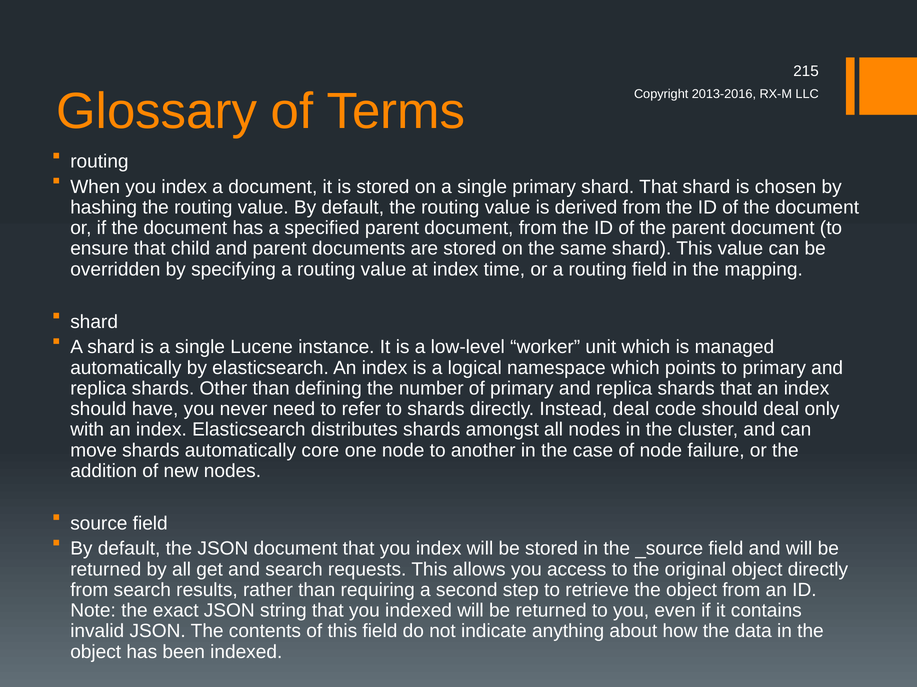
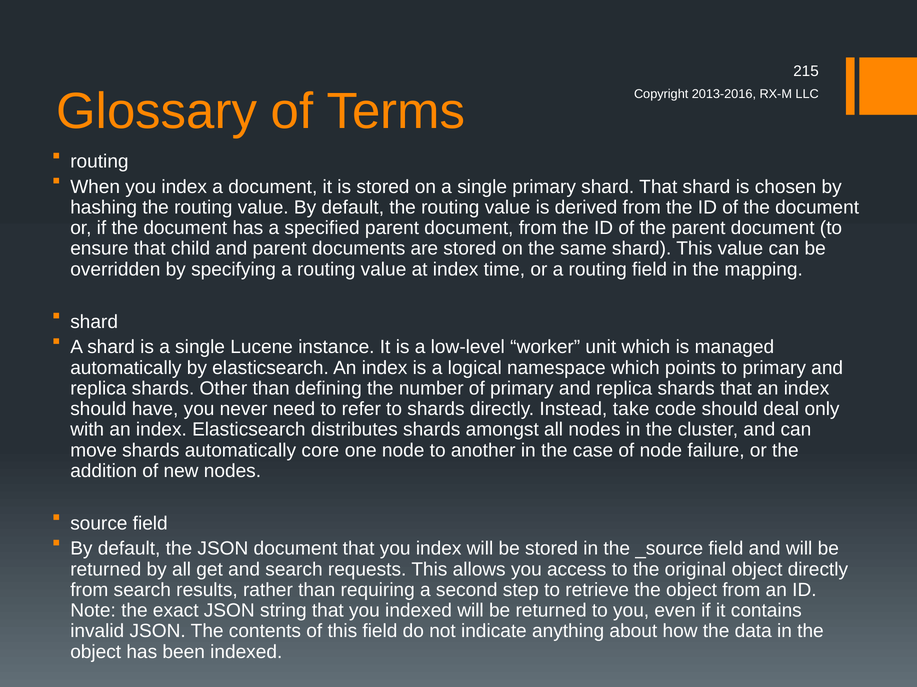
Instead deal: deal -> take (631, 409)
